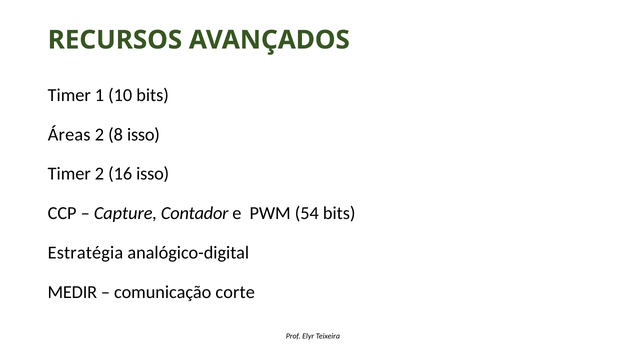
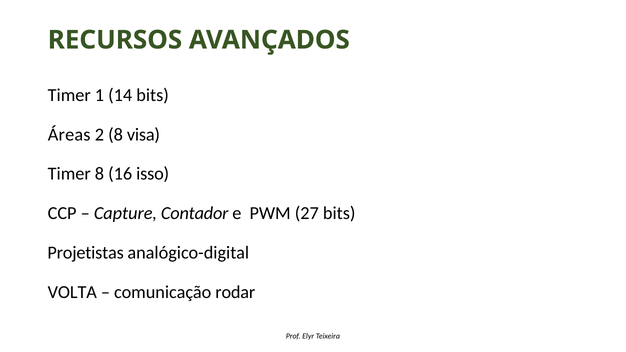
10: 10 -> 14 (120, 95)
8 isso: isso -> visa (143, 135)
Timer 2: 2 -> 8 (99, 174)
54: 54 -> 27 (307, 213)
Estratégia: Estratégia -> Projetistas (86, 253)
MEDIR: MEDIR -> VOLTA (72, 292)
corte: corte -> rodar (235, 292)
